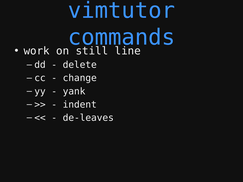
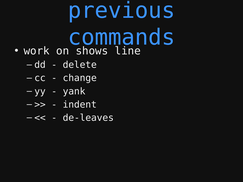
vimtutor: vimtutor -> previous (121, 11)
still: still -> shows (92, 51)
